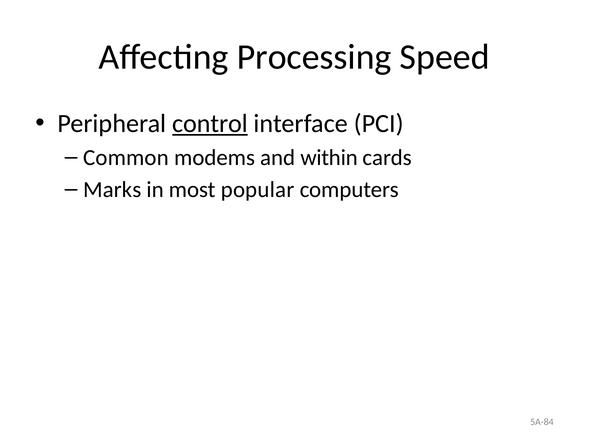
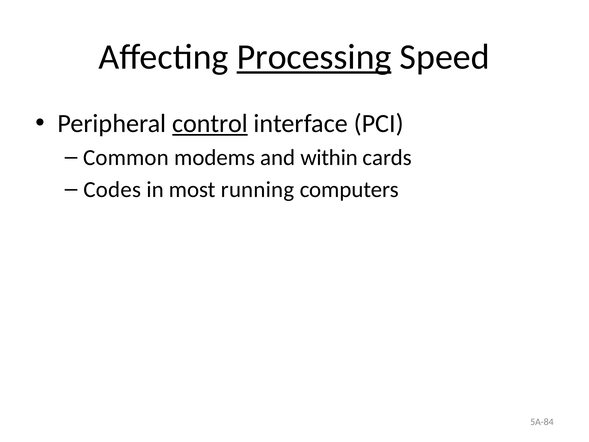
Processing underline: none -> present (314, 57)
Marks: Marks -> Codes (112, 189)
popular: popular -> running (258, 189)
